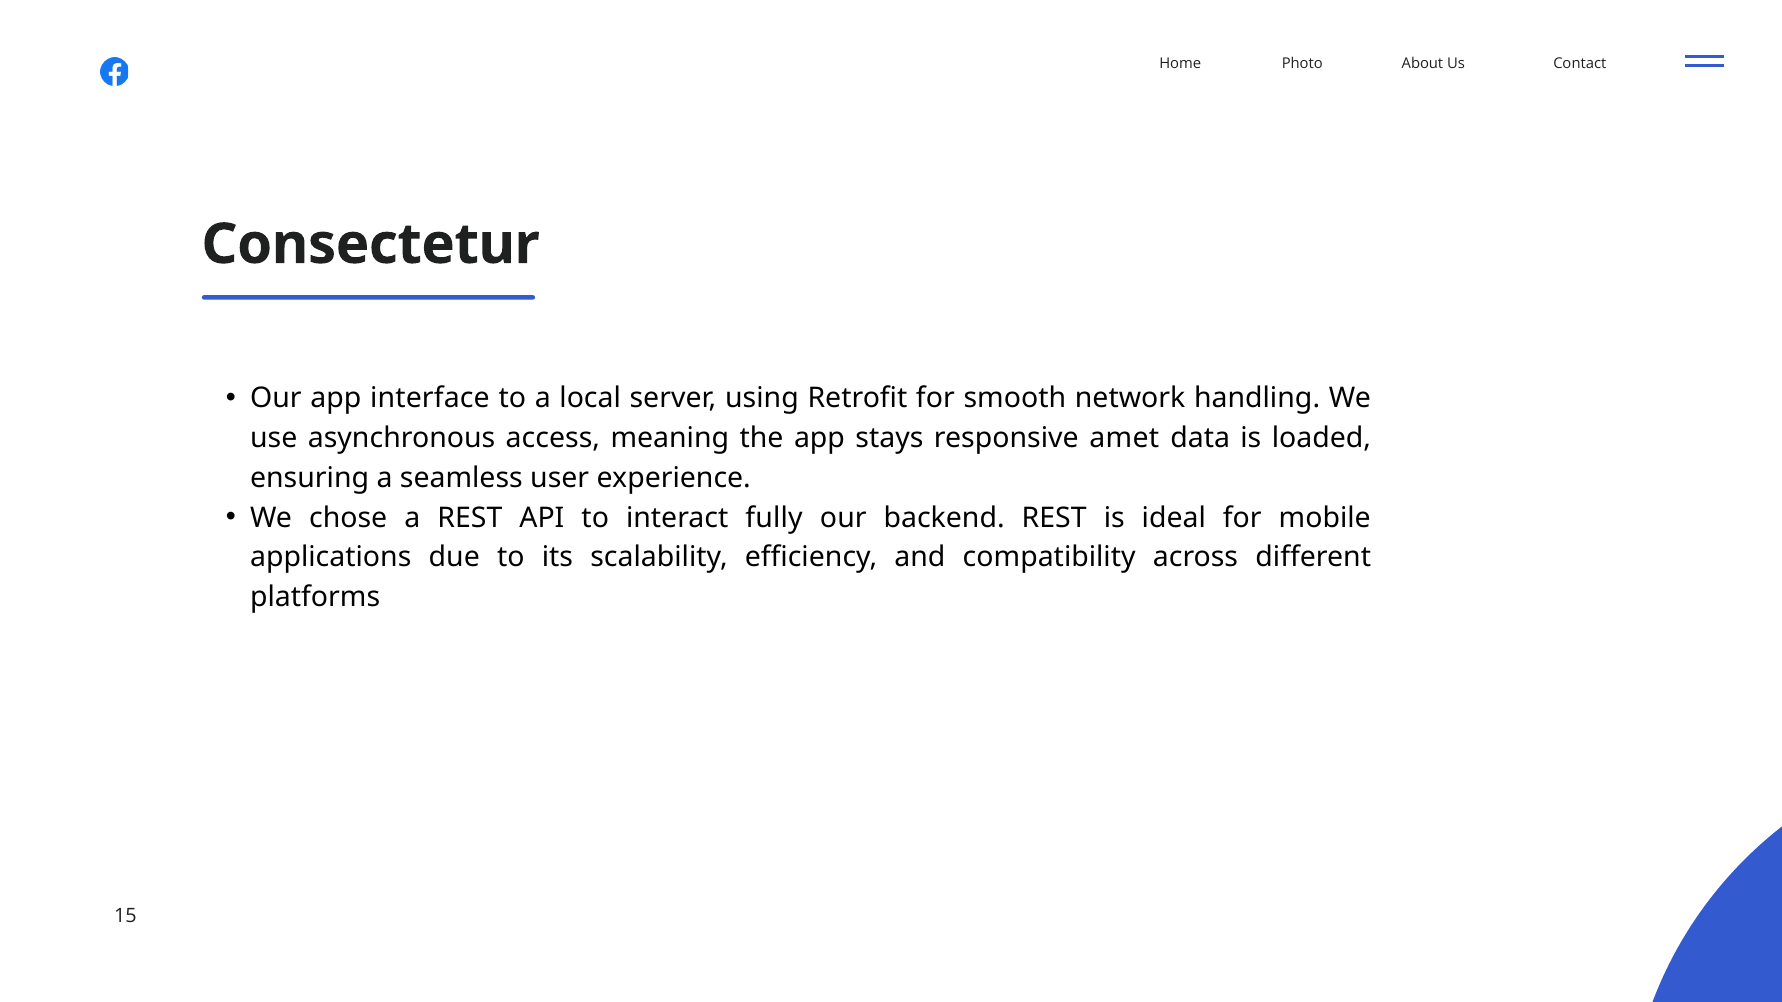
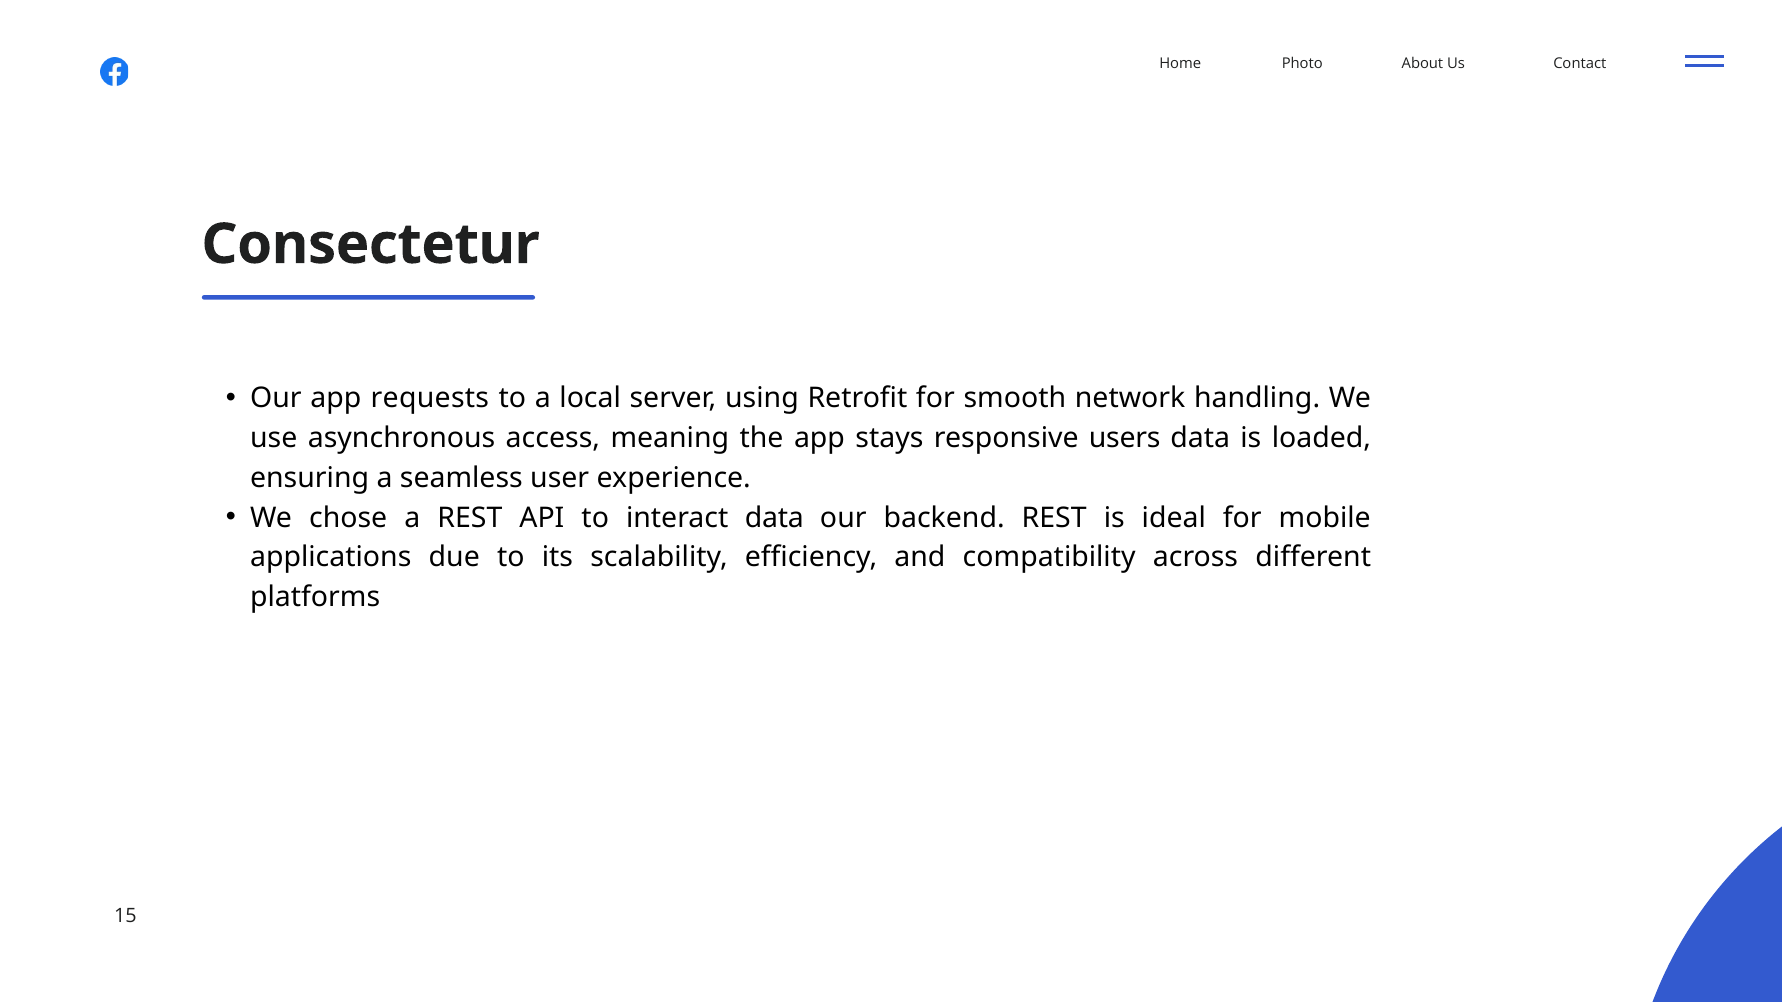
interface: interface -> requests (430, 398)
responsive amet: amet -> users (1125, 438)
interact fully: fully -> data (774, 518)
